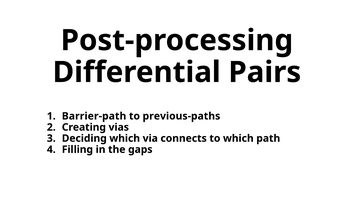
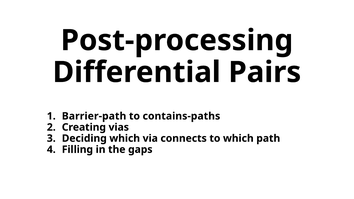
previous-paths: previous-paths -> contains-paths (181, 116)
